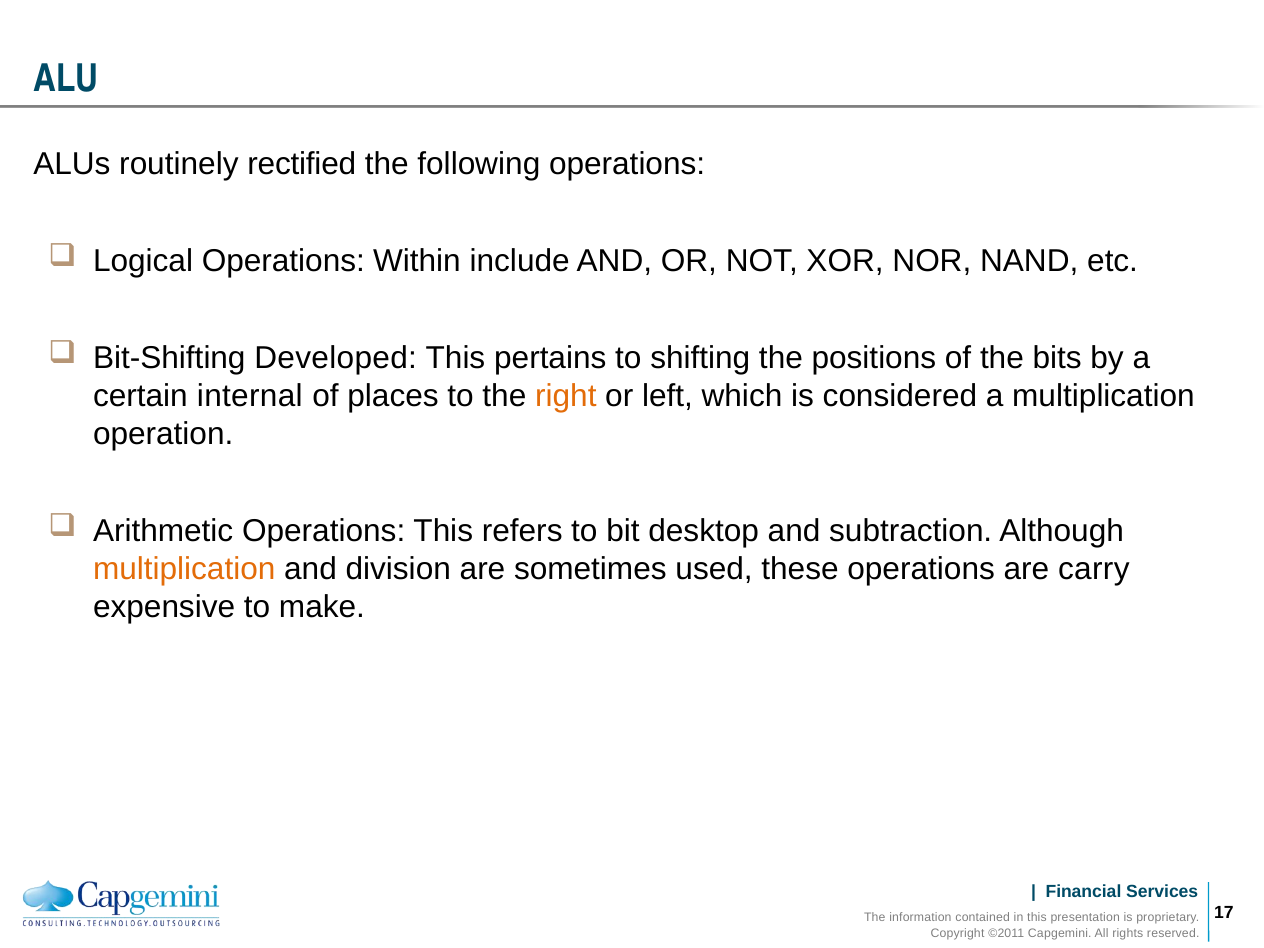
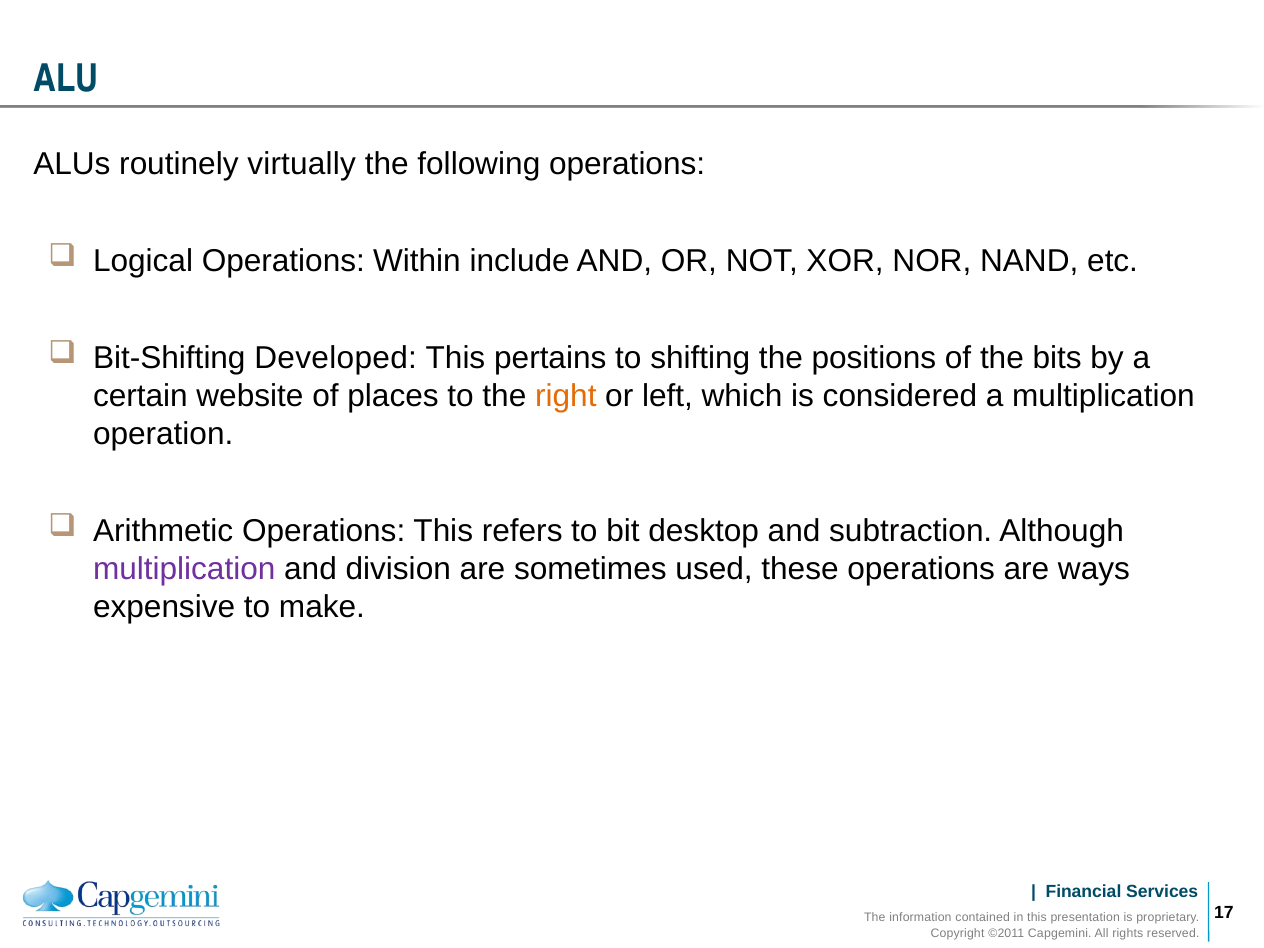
rectified: rectified -> virtually (302, 164)
internal: internal -> website (250, 396)
multiplication colour: orange -> purple (184, 569)
carry: carry -> ways (1094, 569)
